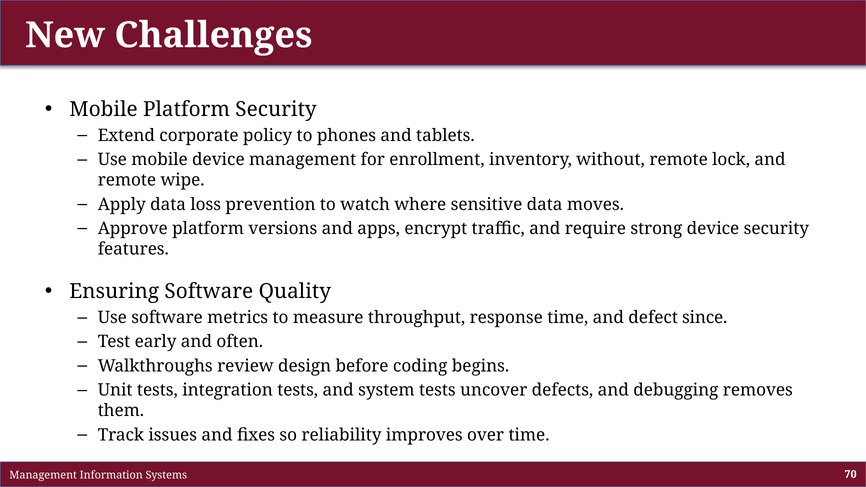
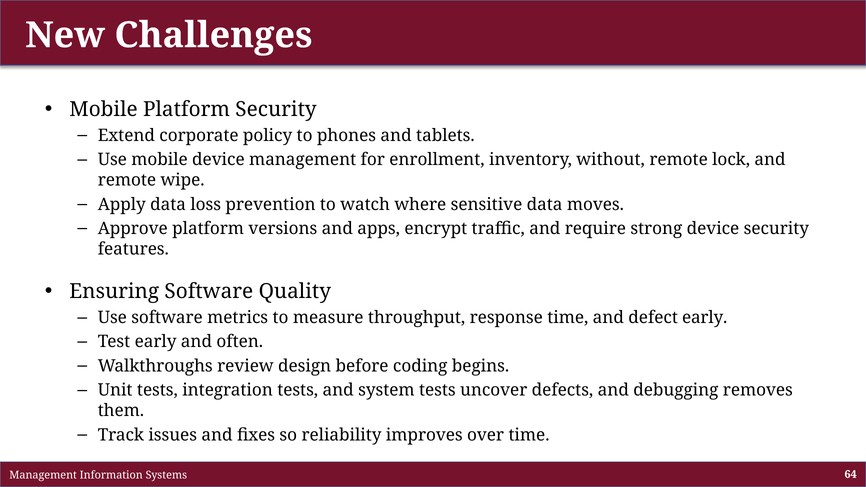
defect since: since -> early (705, 318)
70: 70 -> 64 (851, 475)
